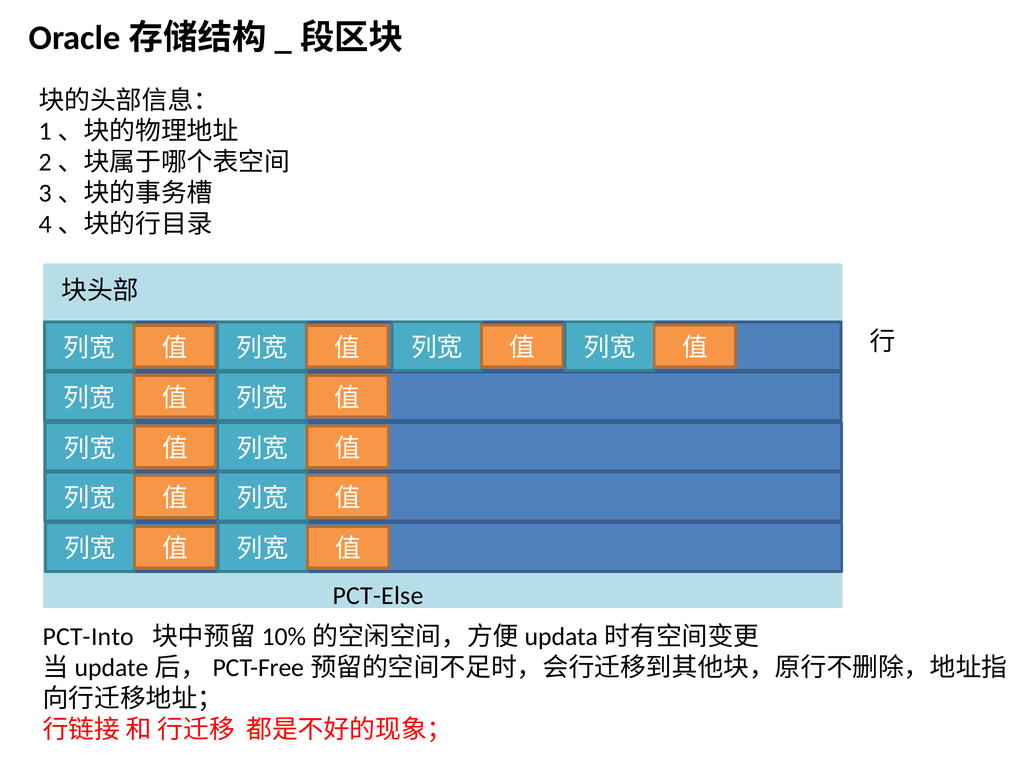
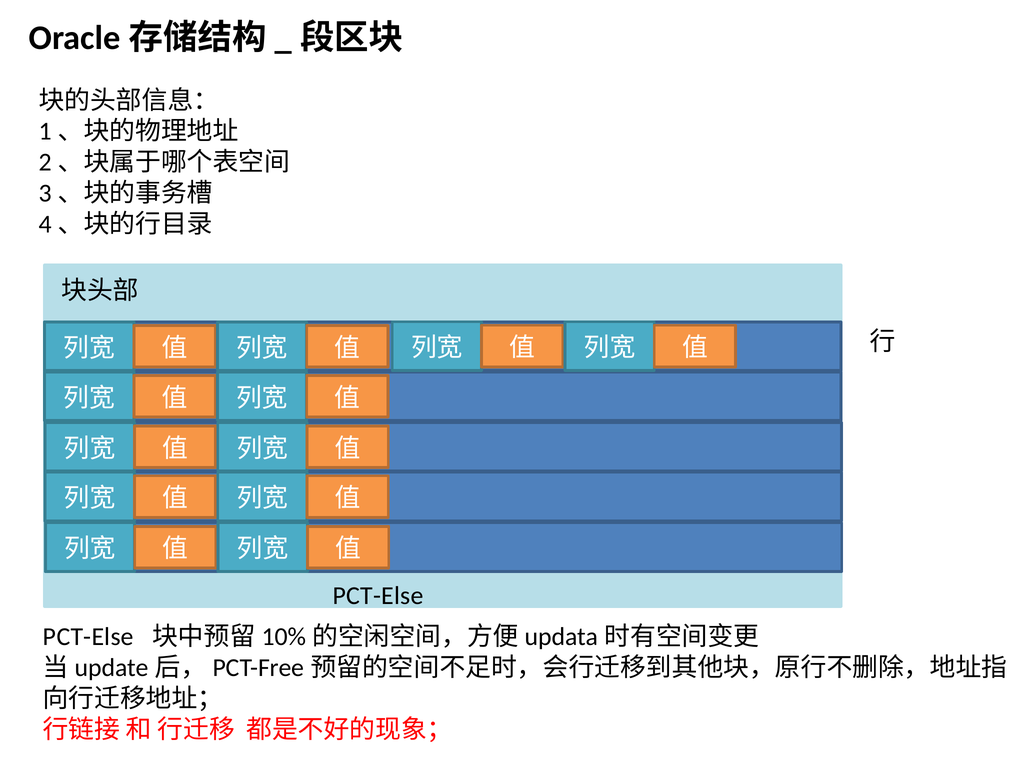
PCT-Into: PCT-Into -> PCT-Else (88, 637)
